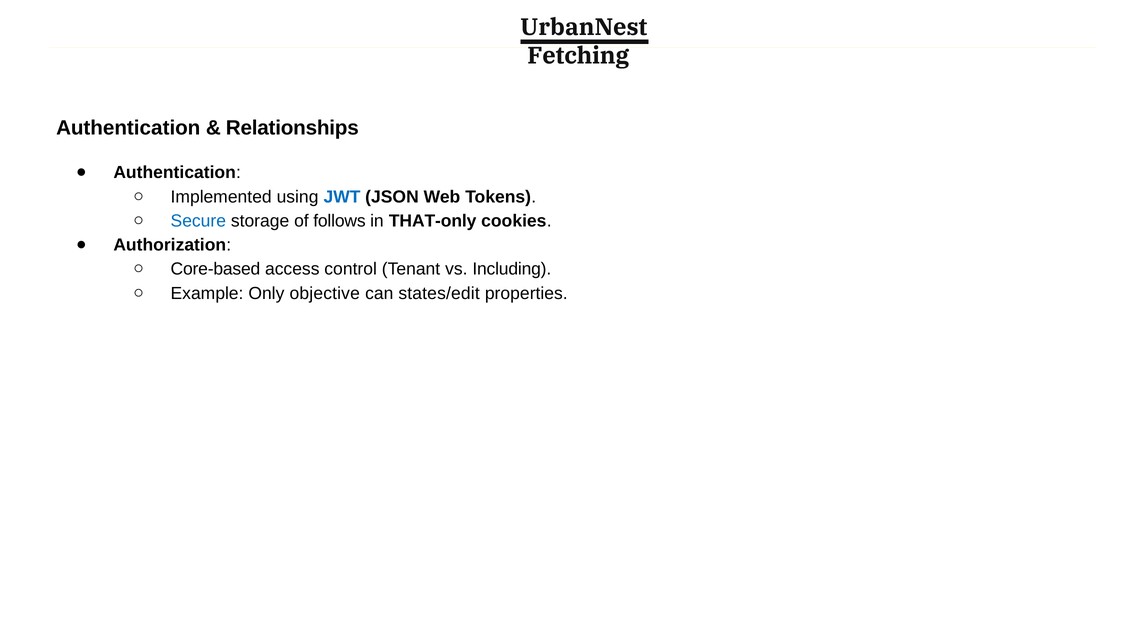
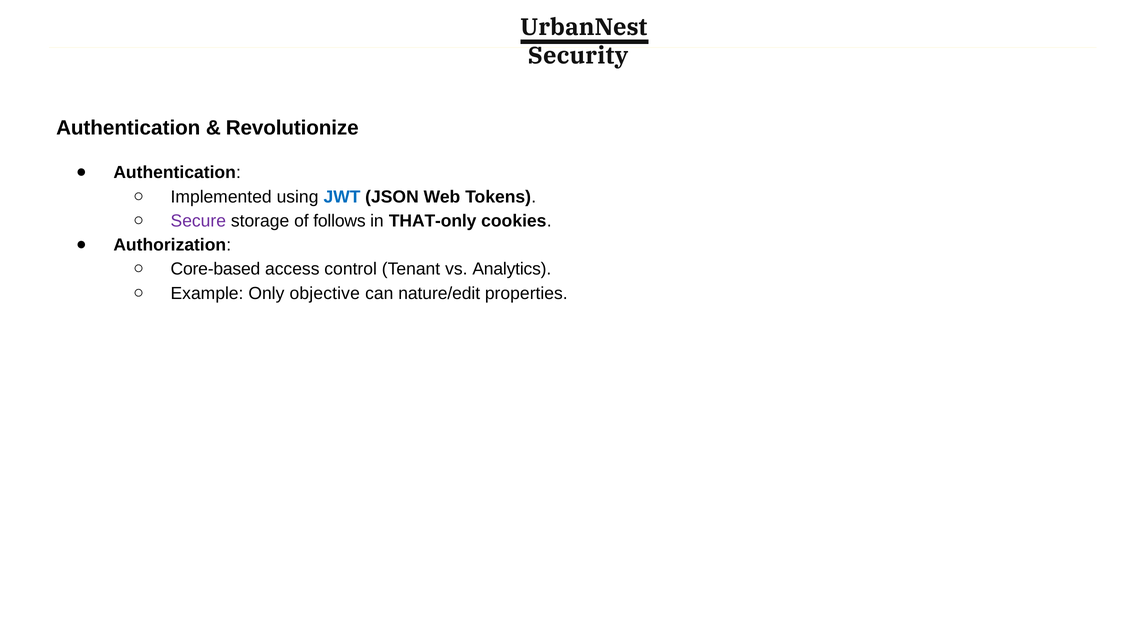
Fetching: Fetching -> Security (578, 56)
Relationships: Relationships -> Revolutionize (292, 128)
Secure colour: blue -> purple (198, 221)
Including: Including -> Analytics (512, 269)
states/edit: states/edit -> nature/edit (439, 293)
